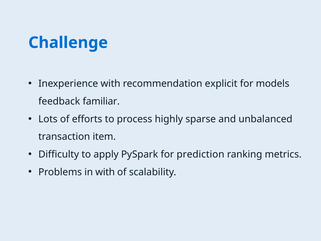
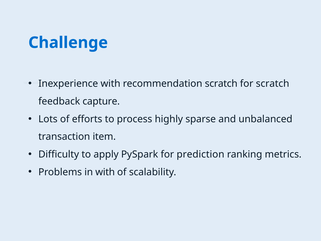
recommendation explicit: explicit -> scratch (221, 84)
for models: models -> scratch (273, 84)
familiar: familiar -> capture (101, 101)
